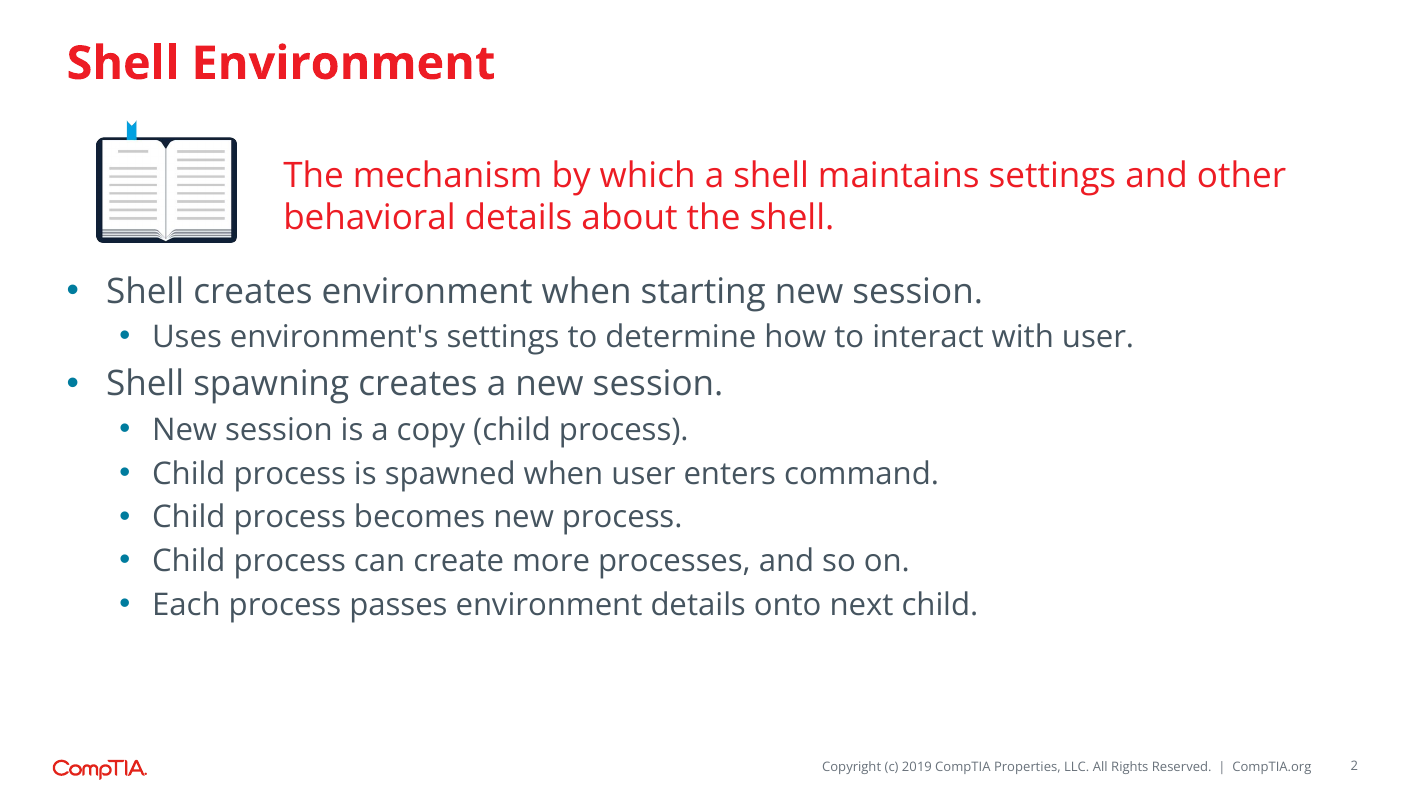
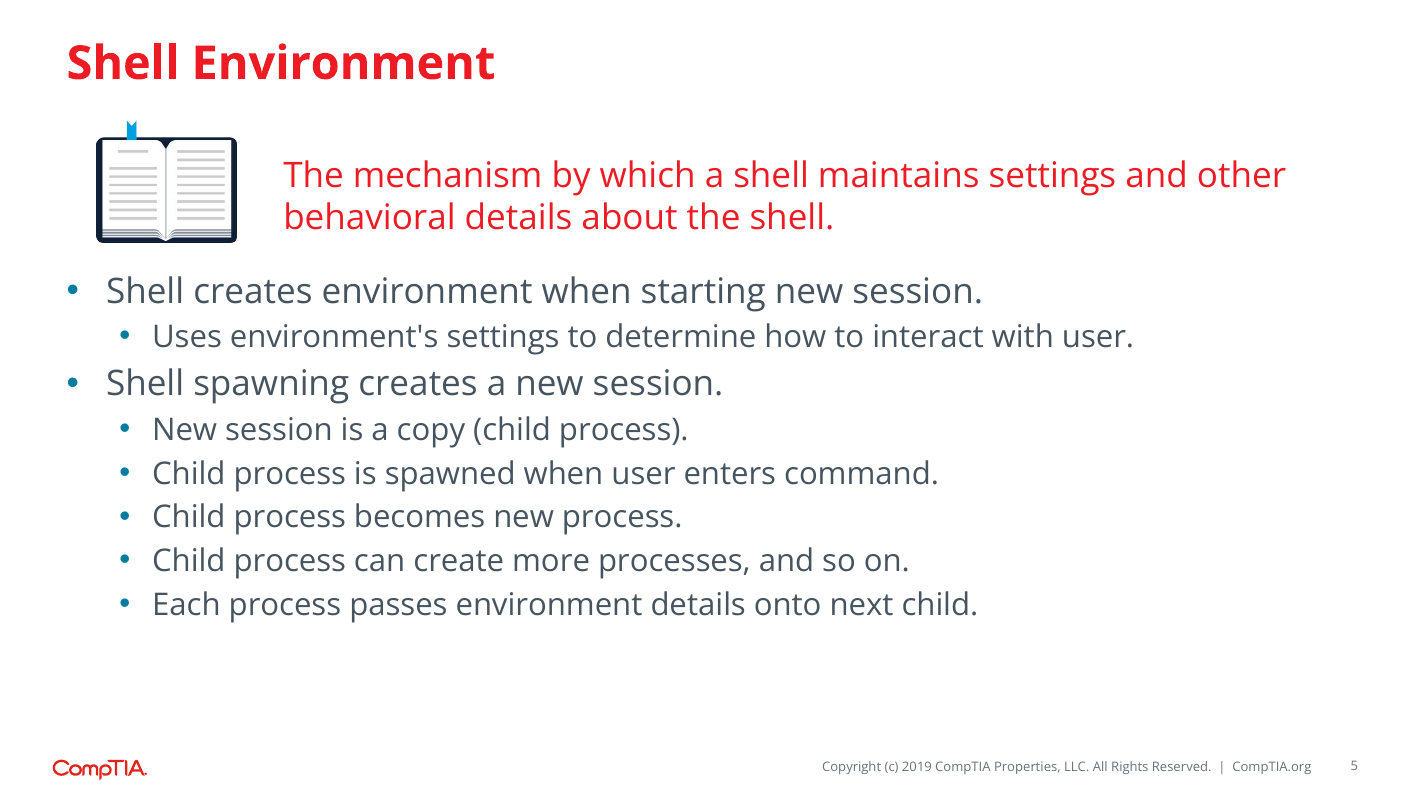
2: 2 -> 5 (1354, 766)
